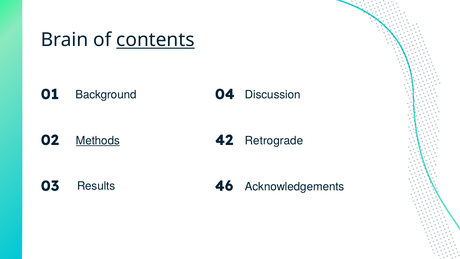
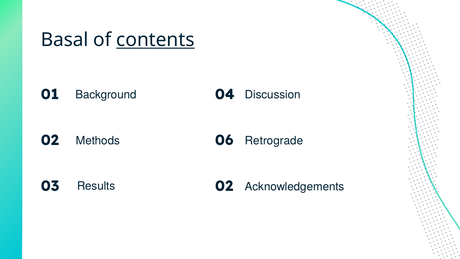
Brain: Brain -> Basal (65, 40)
Methods underline: present -> none (98, 141)
42: 42 -> 06 (224, 140)
03 46: 46 -> 02 (224, 186)
